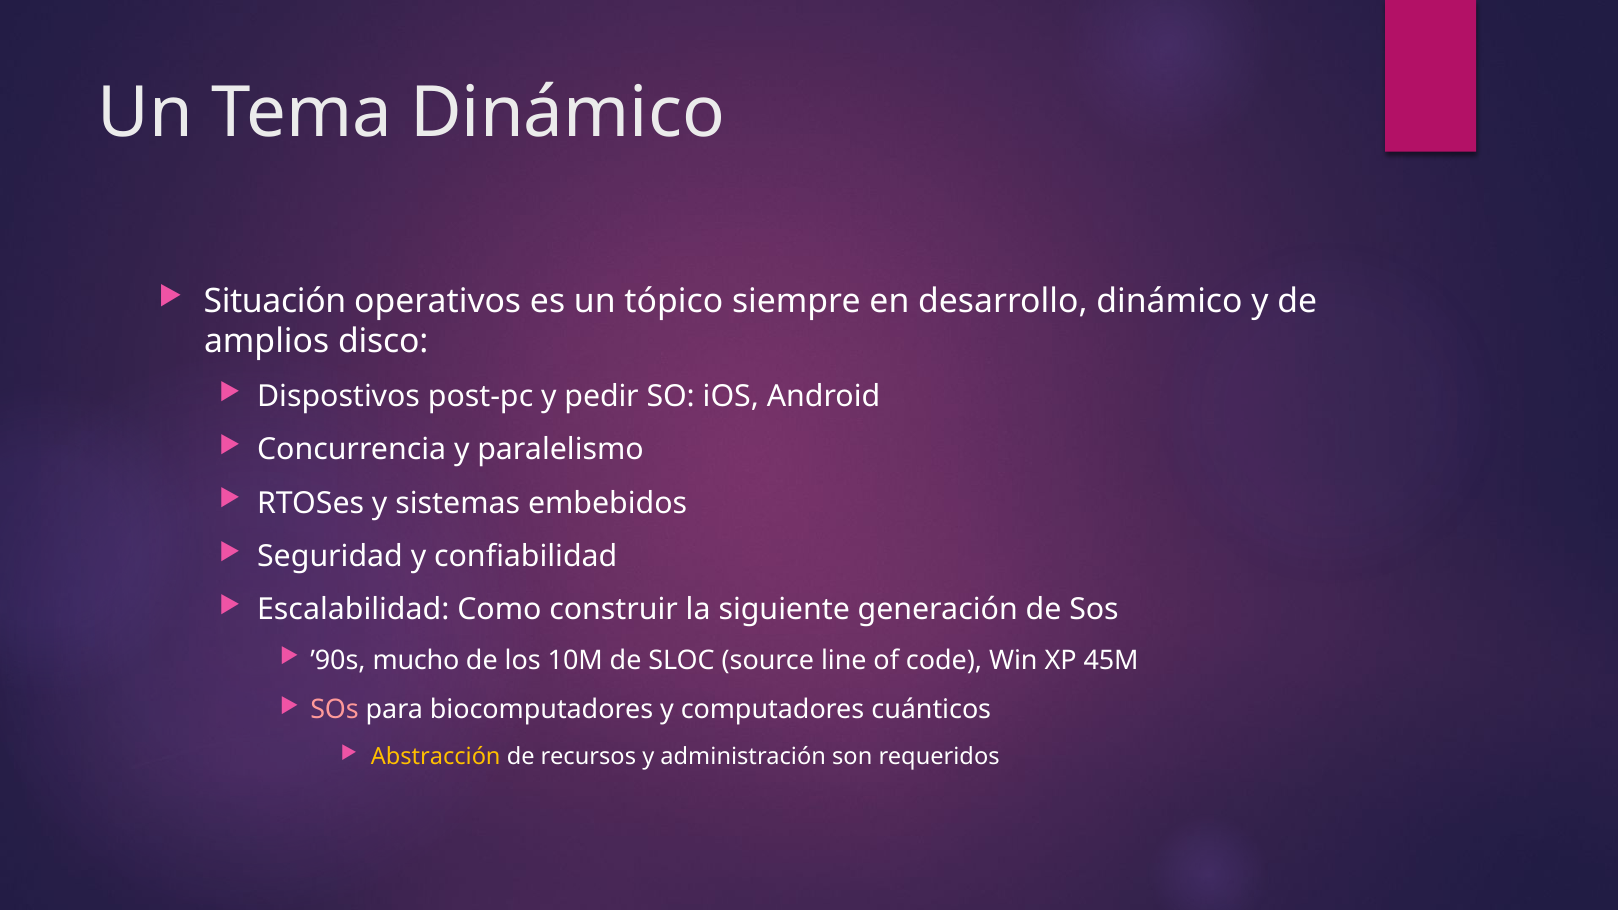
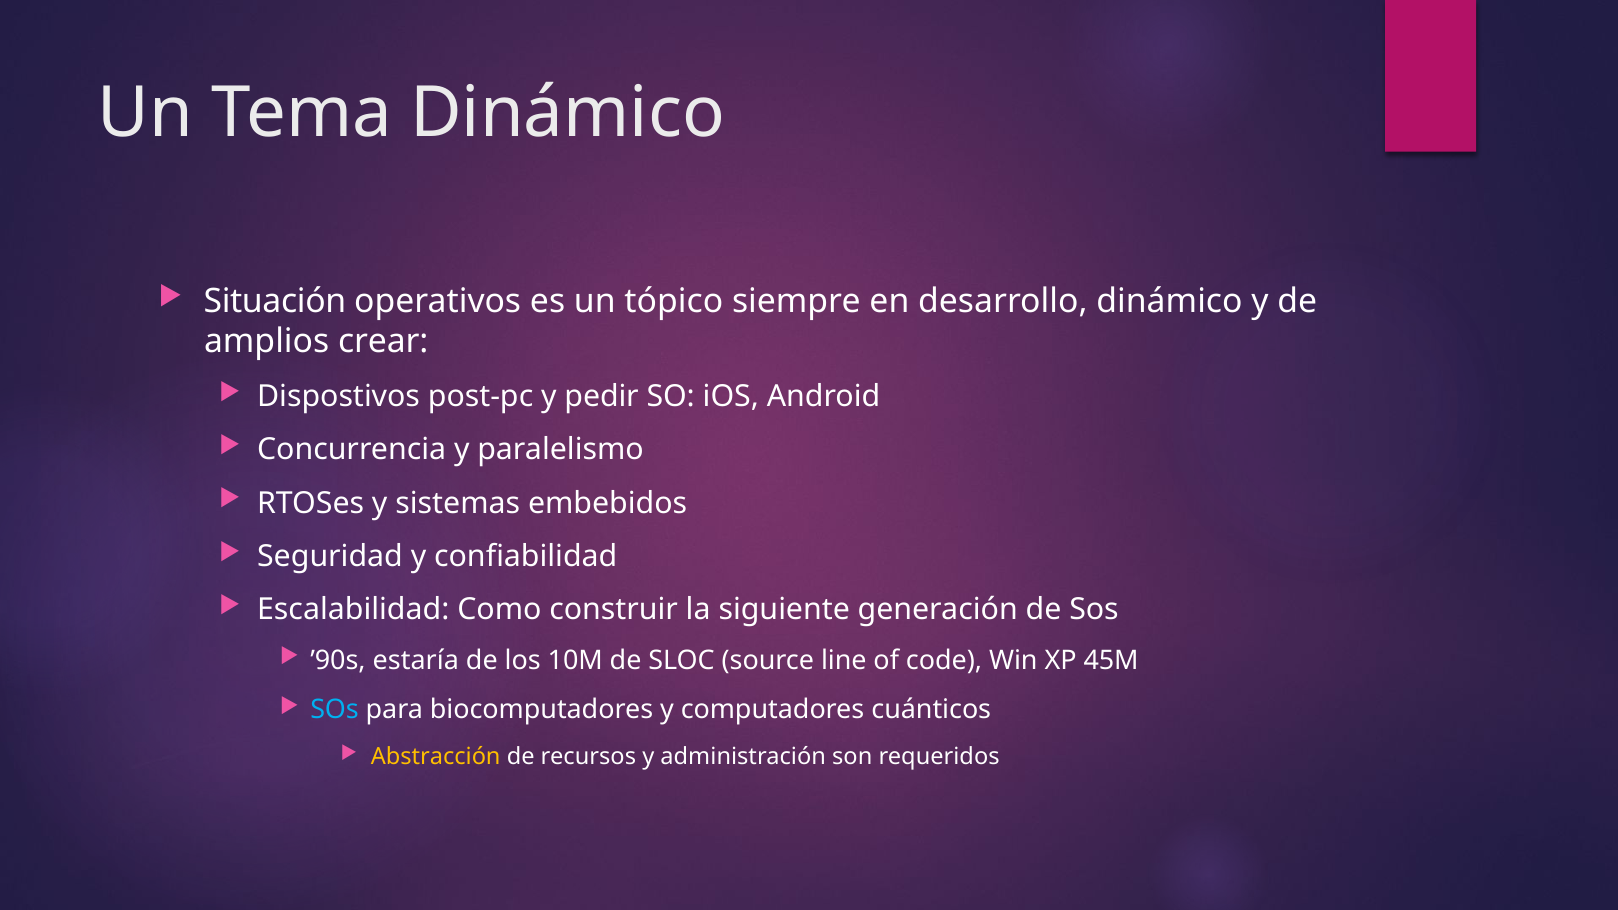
disco: disco -> crear (383, 342)
mucho: mucho -> estaría (416, 661)
SOs colour: pink -> light blue (335, 710)
